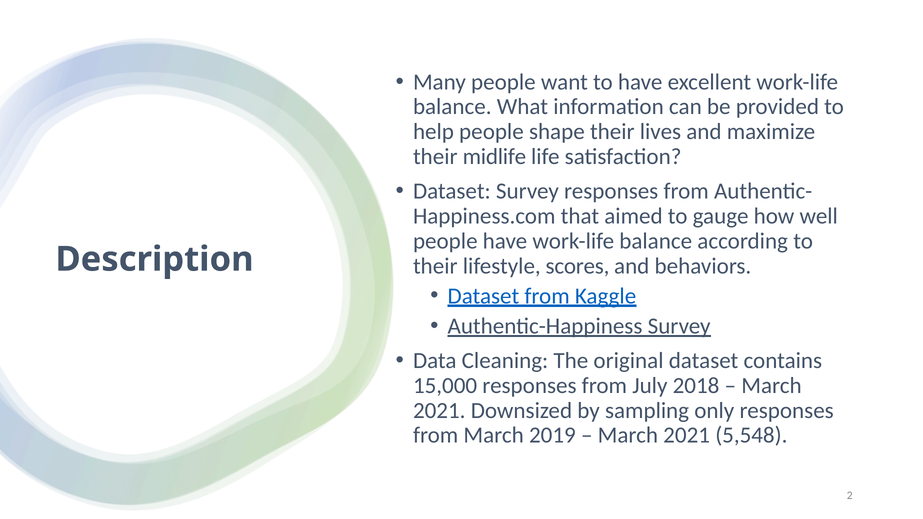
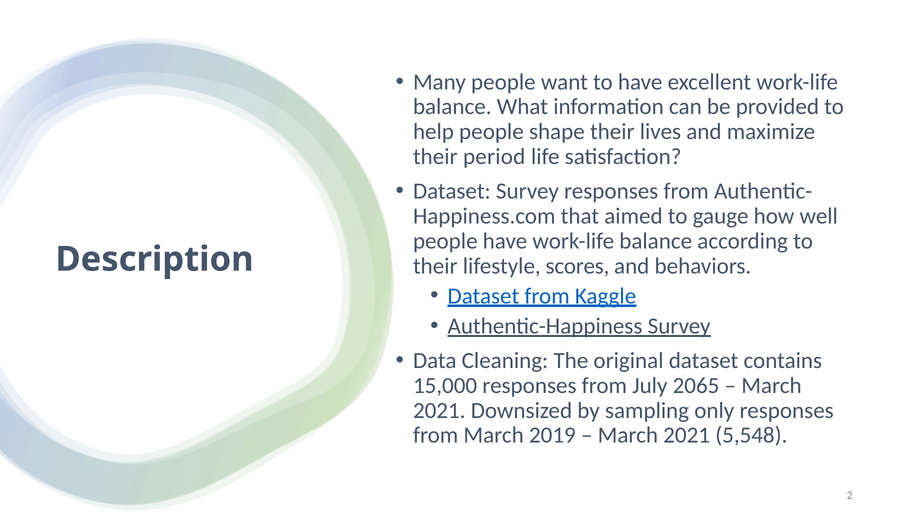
midlife: midlife -> period (494, 157)
2018: 2018 -> 2065 (696, 386)
